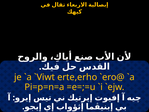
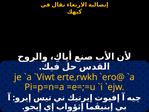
erte,erho: erte,erho -> erte,rwkh (77, 77)
